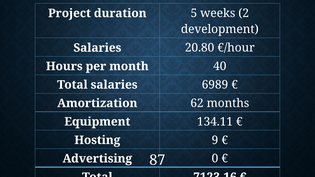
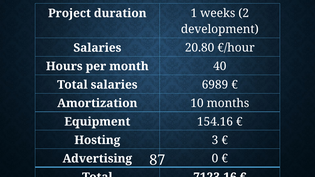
5: 5 -> 1 (194, 13)
62: 62 -> 10 (197, 103)
134.11: 134.11 -> 154.16 (215, 122)
9: 9 -> 3 (215, 140)
